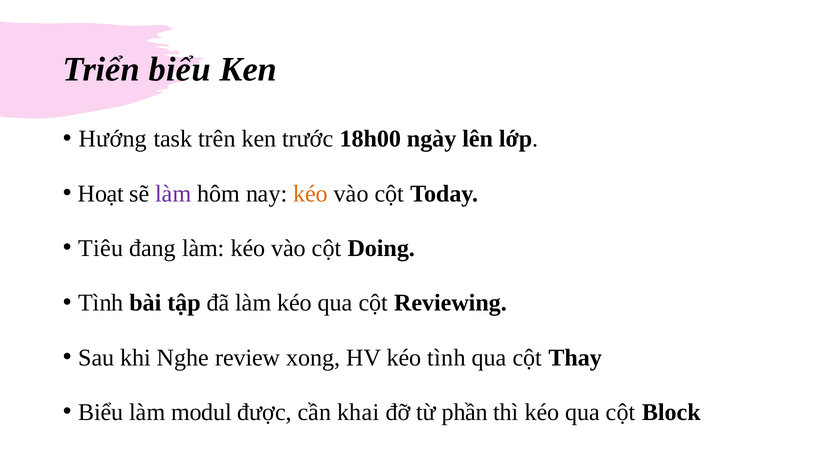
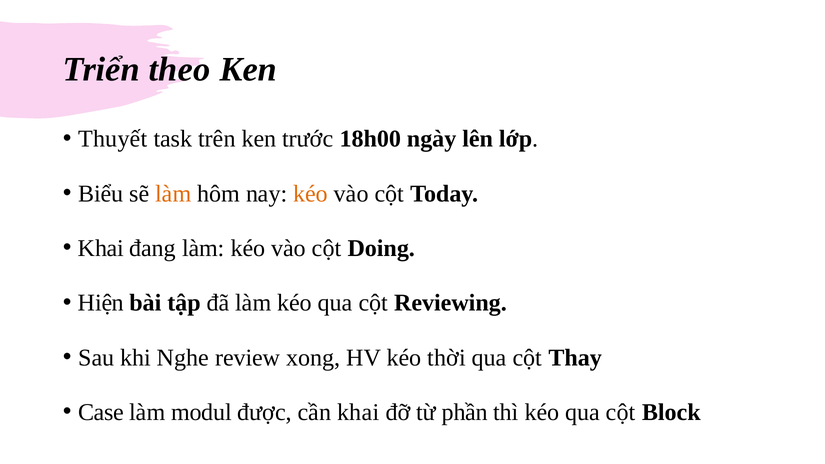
Triển biểu: biểu -> theo (180, 69)
Hướng: Hướng -> Thuyết (113, 139)
Hoạt: Hoạt -> Biểu (101, 194)
làm colour: purple -> orange (173, 194)
Tiêu: Tiêu -> Khai (101, 248)
Tình: Tình -> Hiện (101, 303)
kéo tình: tình -> thời (447, 358)
Biểu: Biểu -> Case (101, 412)
